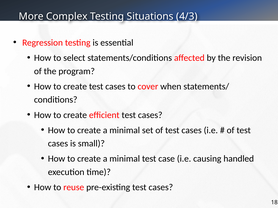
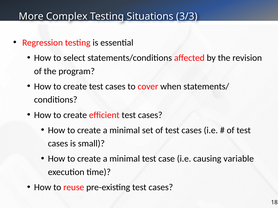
4/3: 4/3 -> 3/3 (187, 16)
handled: handled -> variable (239, 159)
